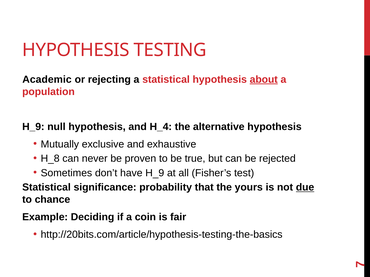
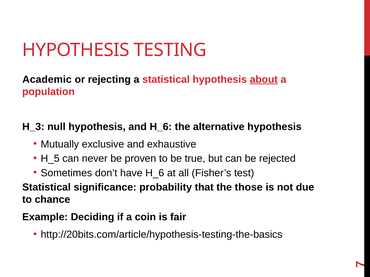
H_9: H_9 -> H_3 (33, 127)
and H_4: H_4 -> H_6 (161, 127)
H_8: H_8 -> H_5 (50, 159)
have H_9: H_9 -> H_6 (155, 173)
yours: yours -> those (249, 188)
due underline: present -> none (305, 188)
